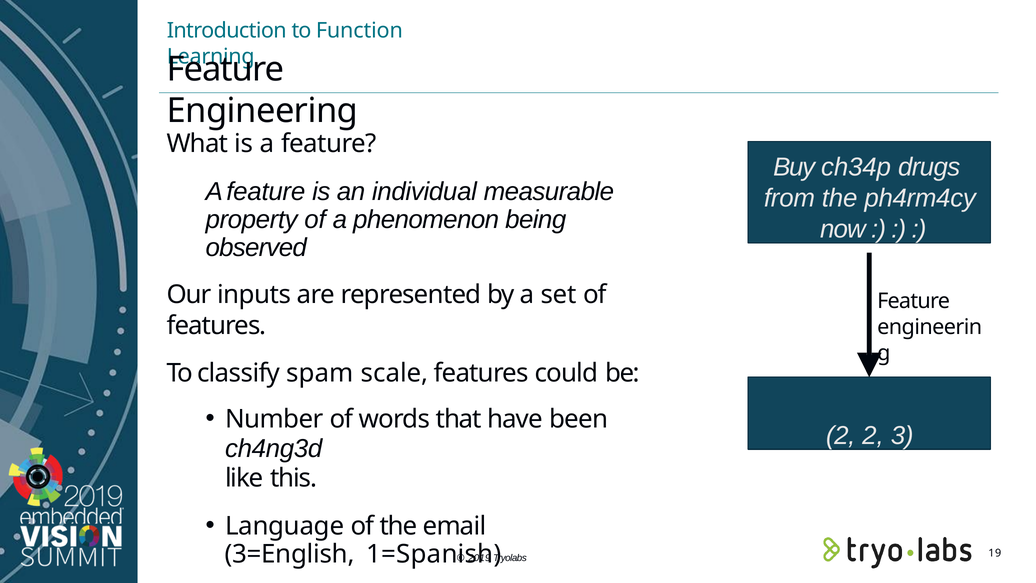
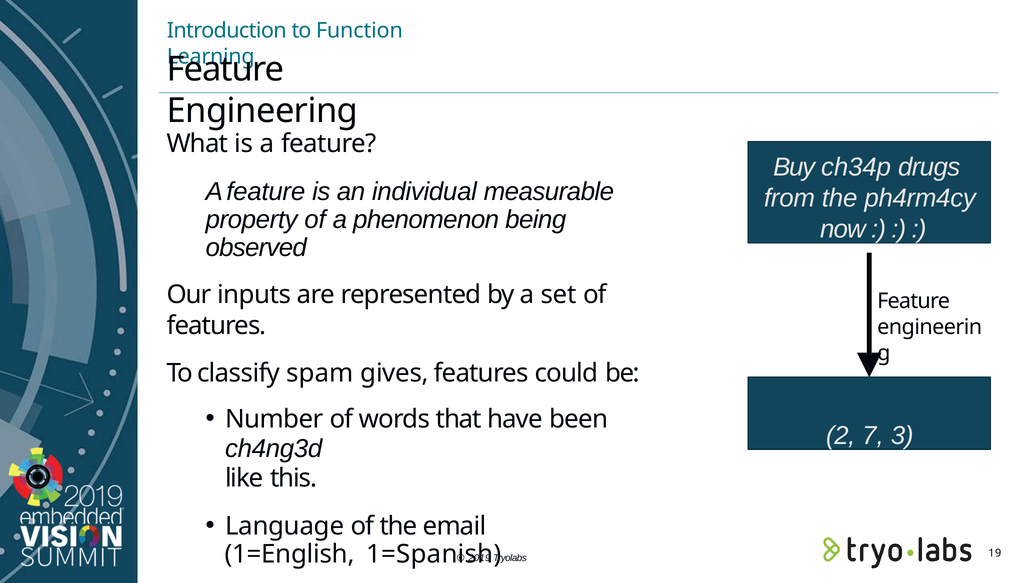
scale: scale -> gives (395, 373)
2 2: 2 -> 7 (873, 435)
3=English: 3=English -> 1=English (290, 554)
